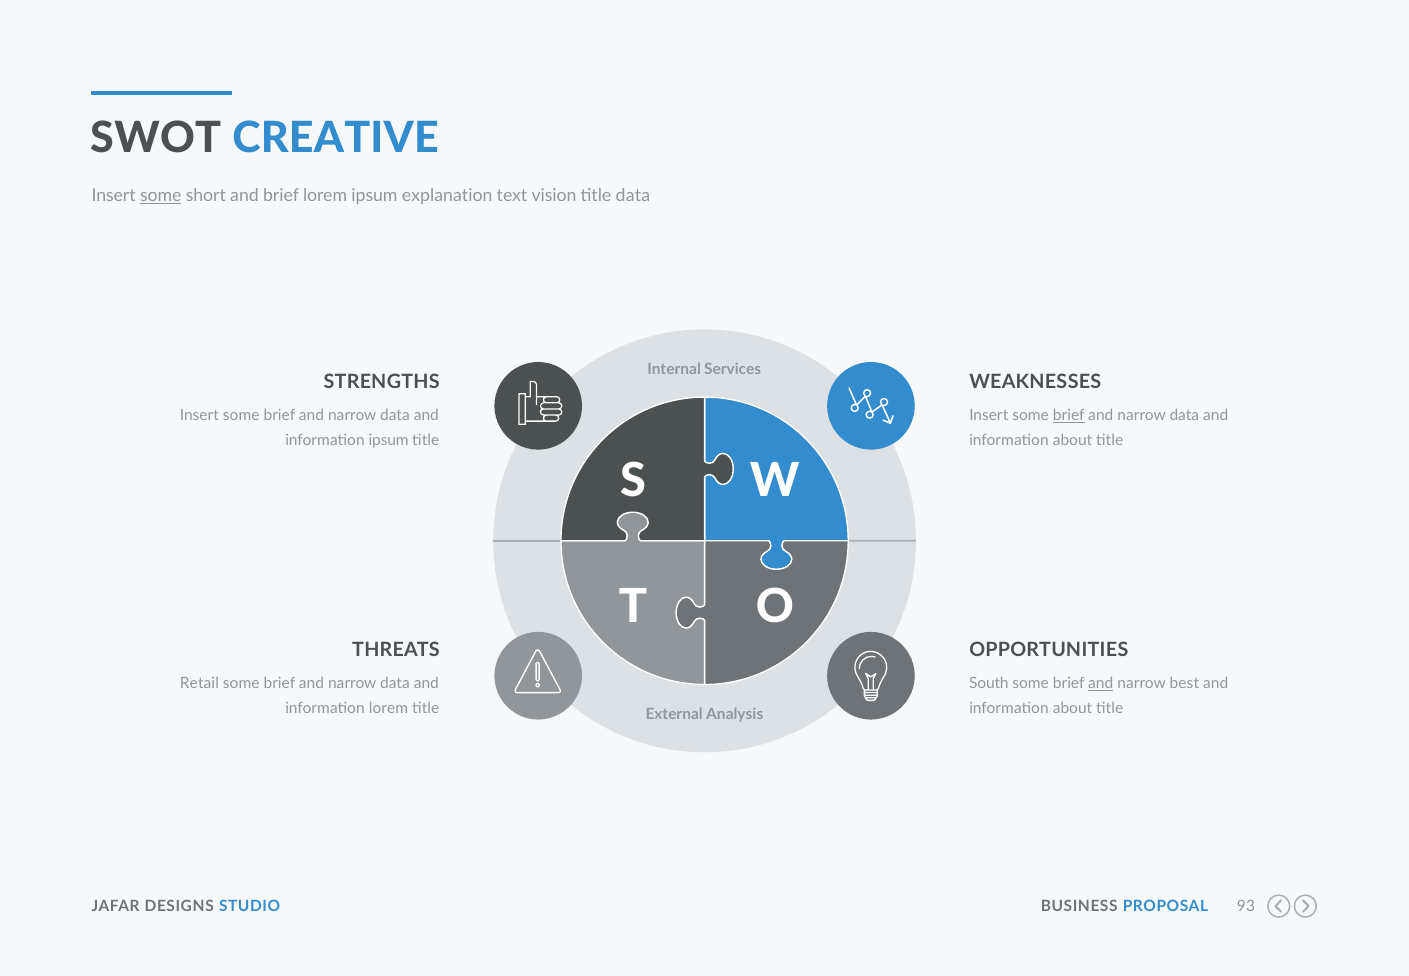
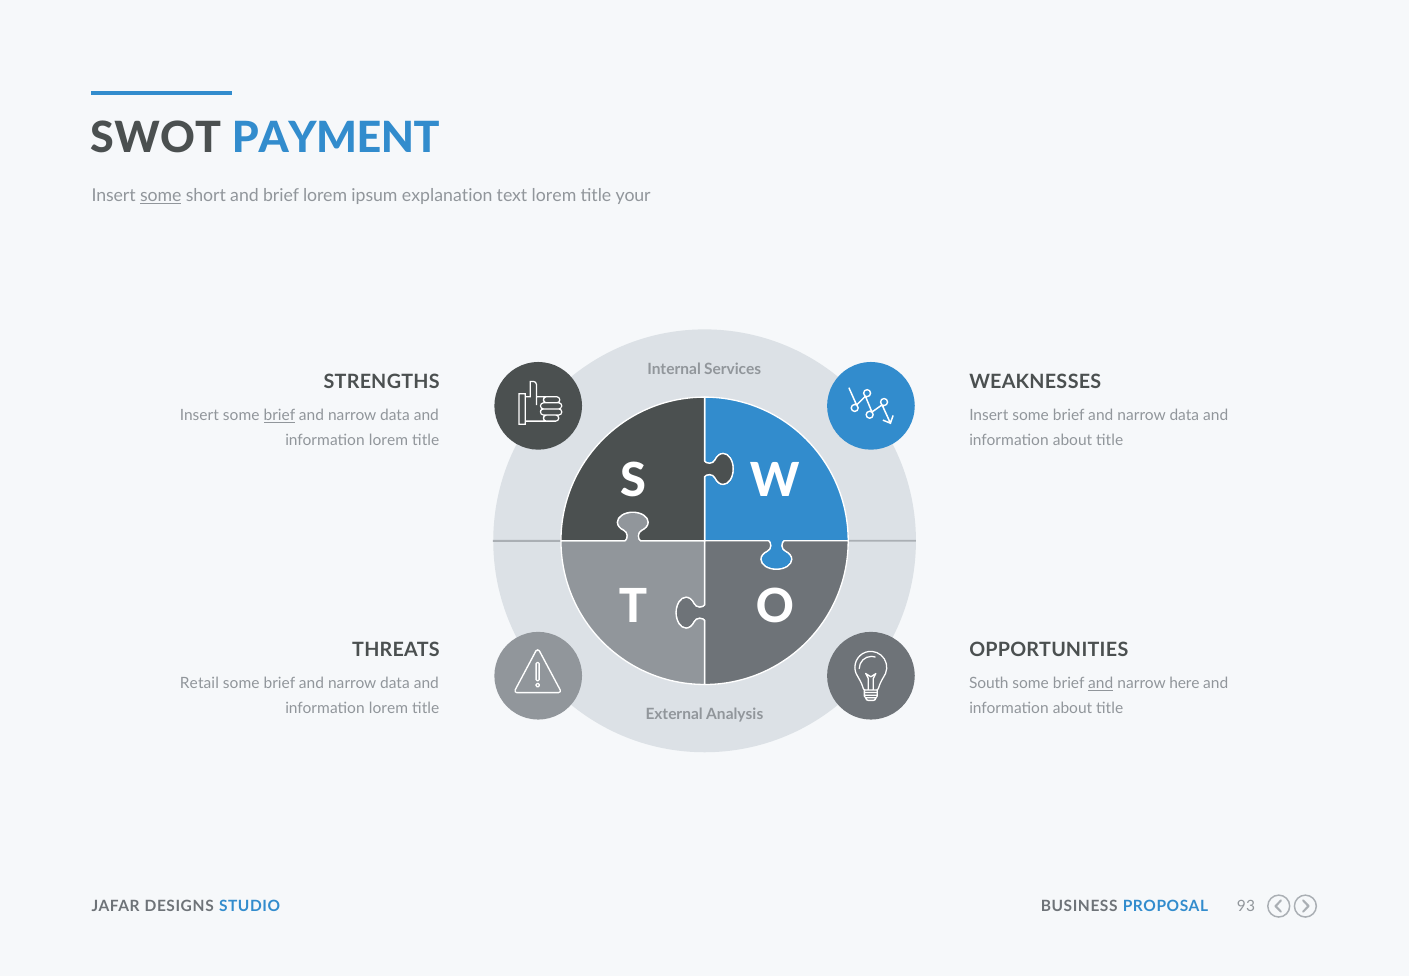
CREATIVE: CREATIVE -> PAYMENT (336, 138)
text vision: vision -> lorem (554, 196)
title data: data -> your (633, 196)
brief underline: none -> present (279, 416)
brief underline: present -> none (1069, 416)
ipsum: ipsum -> lorem (388, 440)
best: best -> here (1184, 683)
